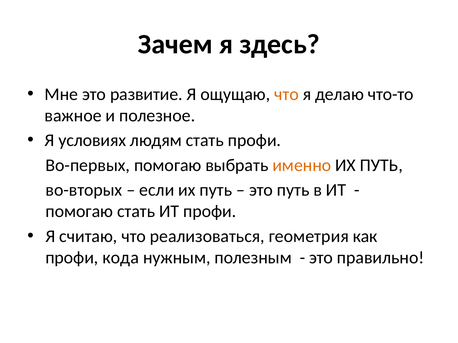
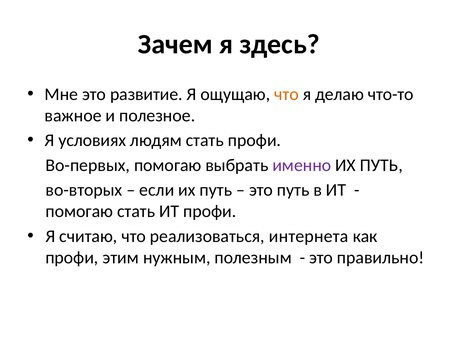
именно colour: orange -> purple (302, 165)
геометрия: геометрия -> интернета (309, 237)
кода: кода -> этим (121, 258)
